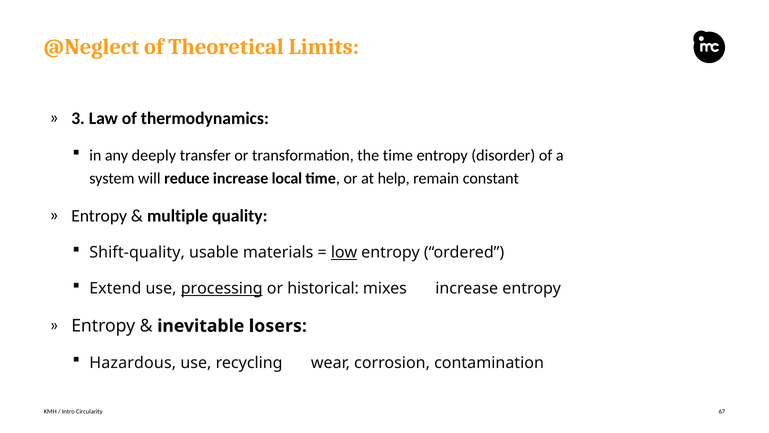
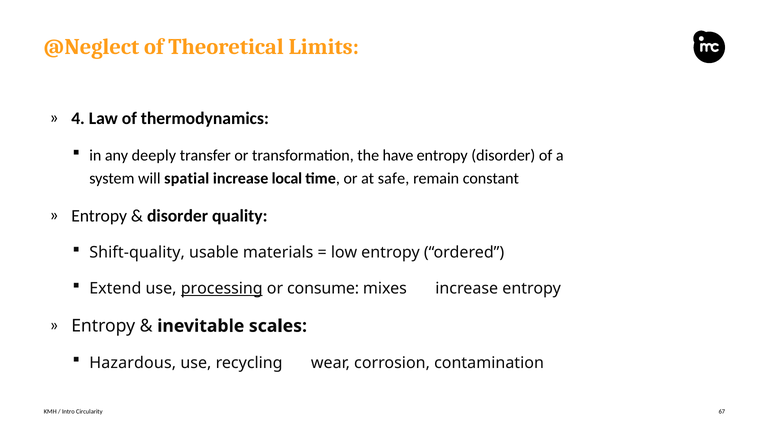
3: 3 -> 4 (78, 118)
the time: time -> have (398, 155)
reduce: reduce -> spatial (187, 178)
help: help -> safe (394, 178)
multiple: multiple -> disorder (178, 216)
low underline: present -> none (344, 252)
historical: historical -> consume (323, 288)
losers: losers -> scales (278, 326)
